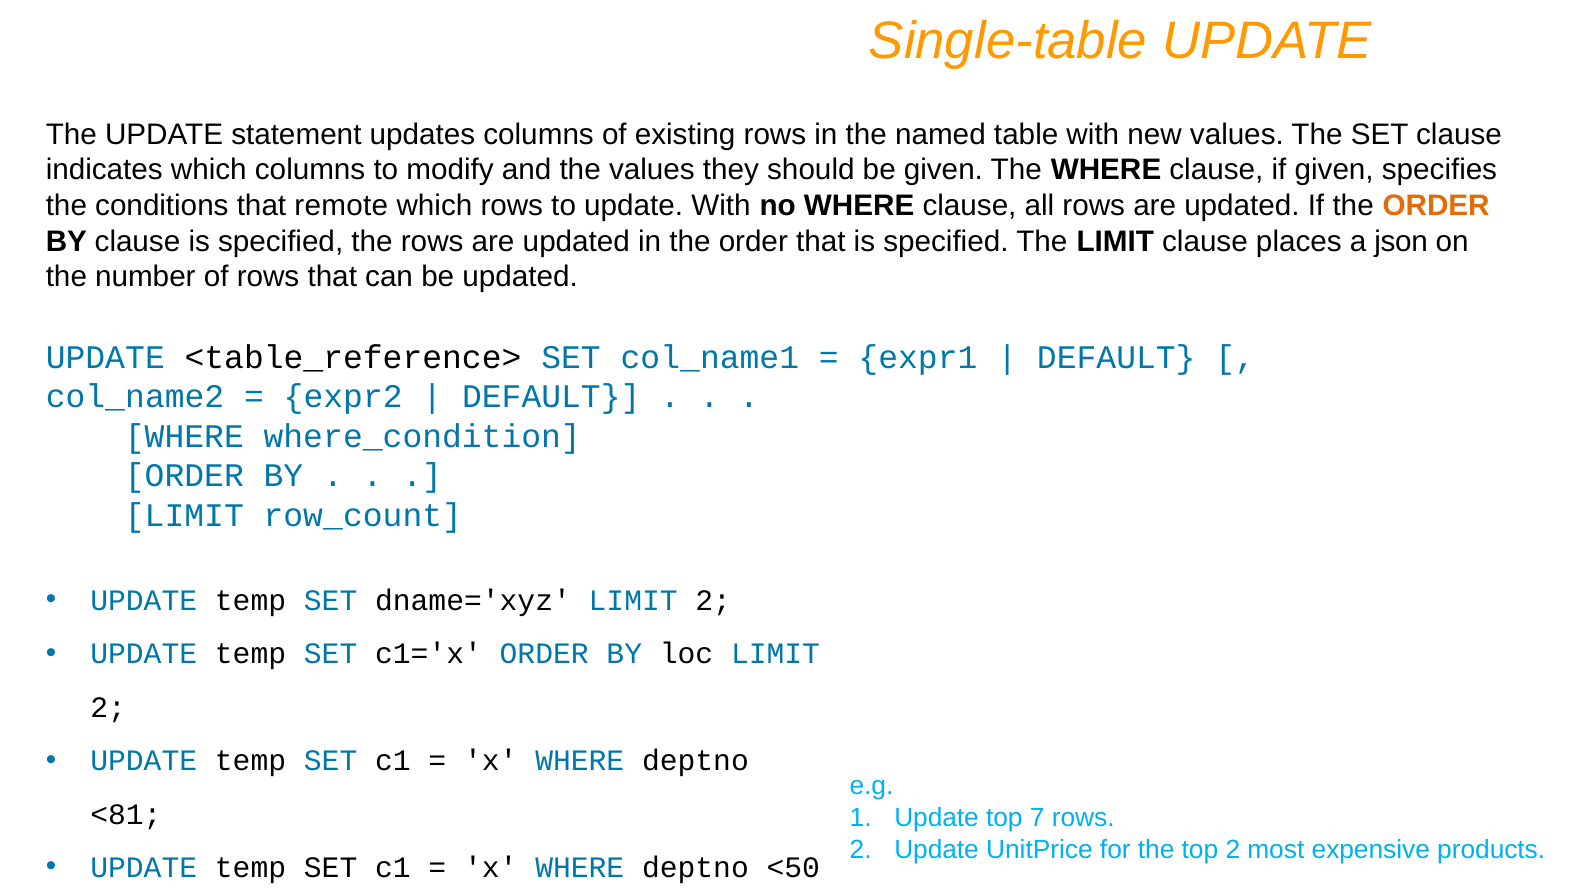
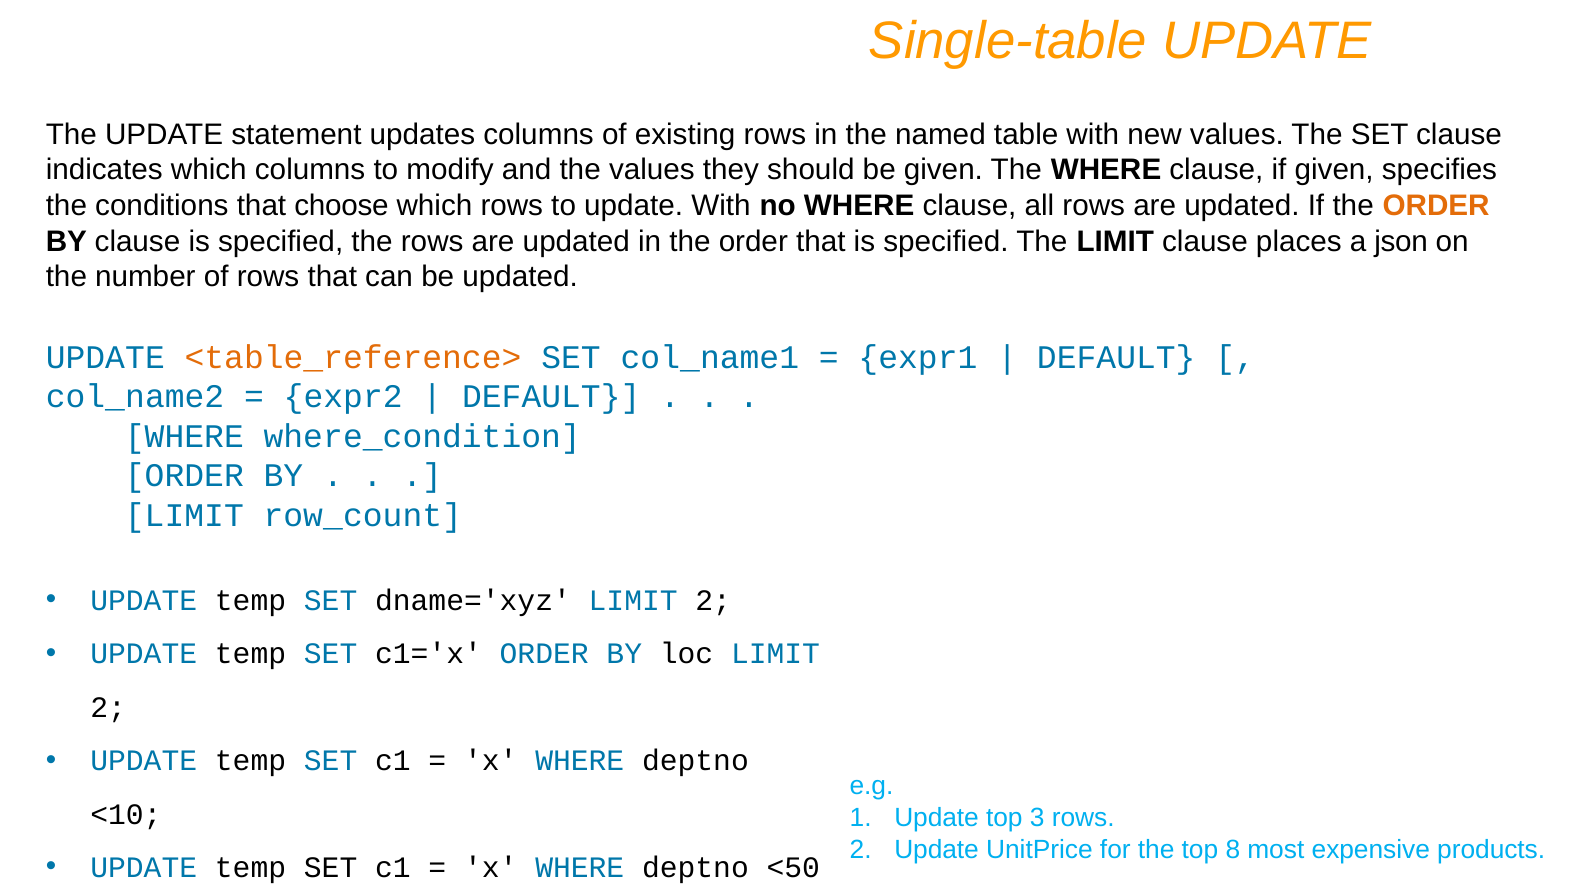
remote: remote -> choose (342, 206)
<table_reference> colour: black -> orange (353, 357)
<81: <81 -> <10 (126, 814)
7: 7 -> 3 (1037, 818)
top 2: 2 -> 8 (1233, 849)
